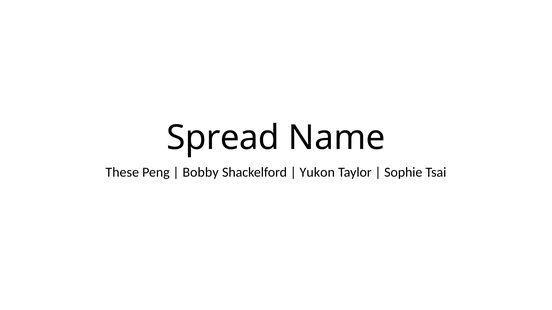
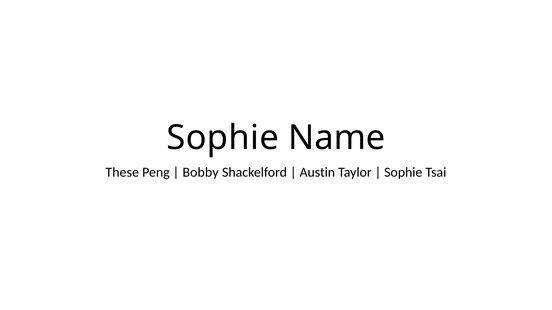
Spread: Spread -> Sophie (223, 138)
Yukon: Yukon -> Austin (317, 173)
